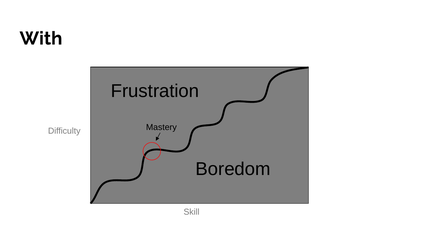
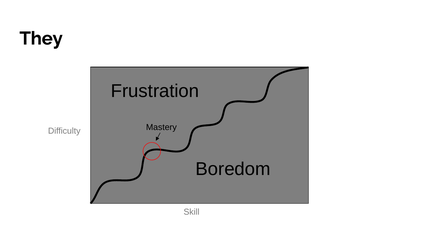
With: With -> They (41, 38)
